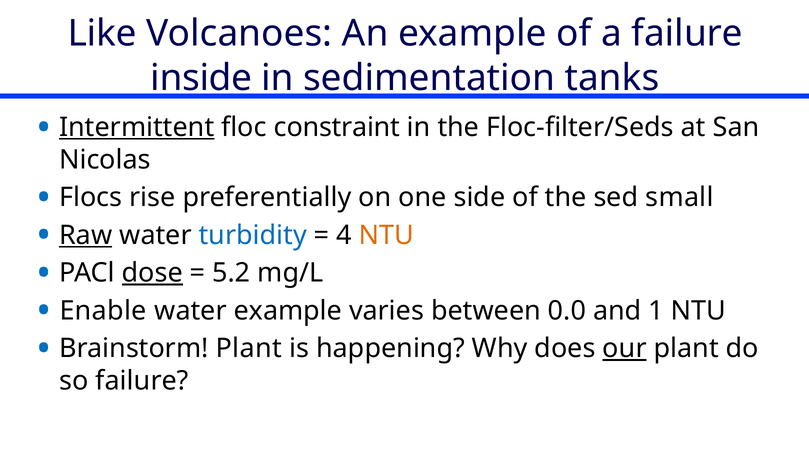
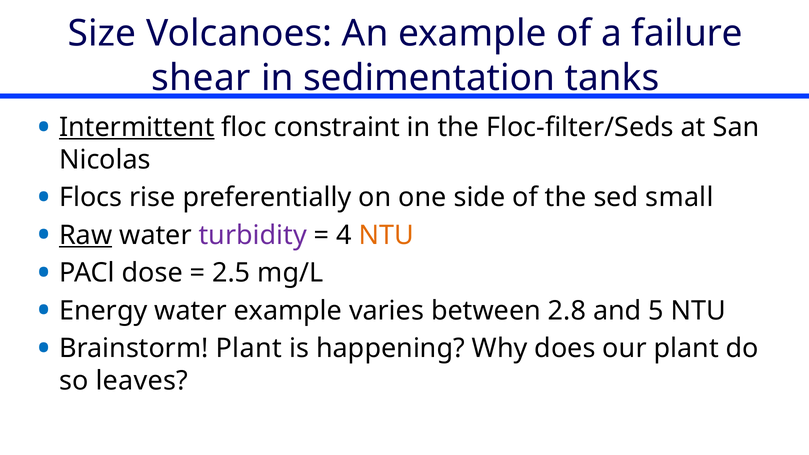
Like: Like -> Size (102, 33)
inside: inside -> shear (201, 78)
turbidity colour: blue -> purple (253, 235)
dose underline: present -> none (152, 273)
5.2: 5.2 -> 2.5 (231, 273)
Enable: Enable -> Energy (103, 311)
0.0: 0.0 -> 2.8 (567, 311)
1: 1 -> 5 (656, 311)
our underline: present -> none (625, 348)
so failure: failure -> leaves (142, 381)
